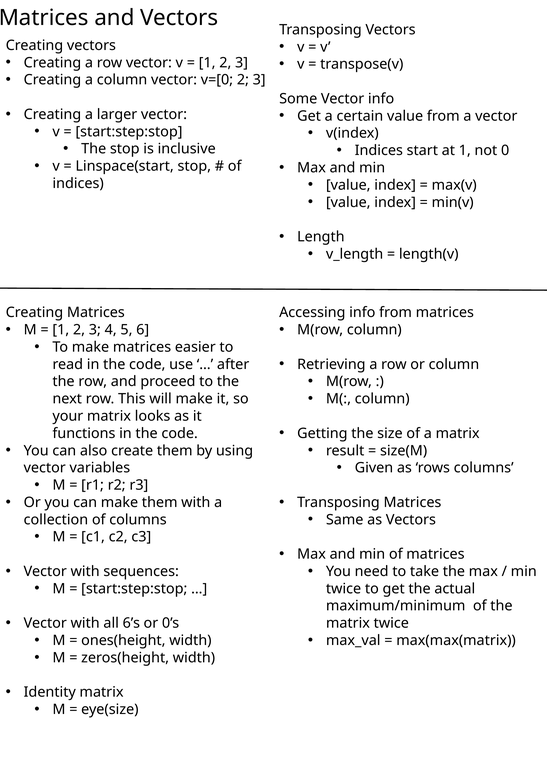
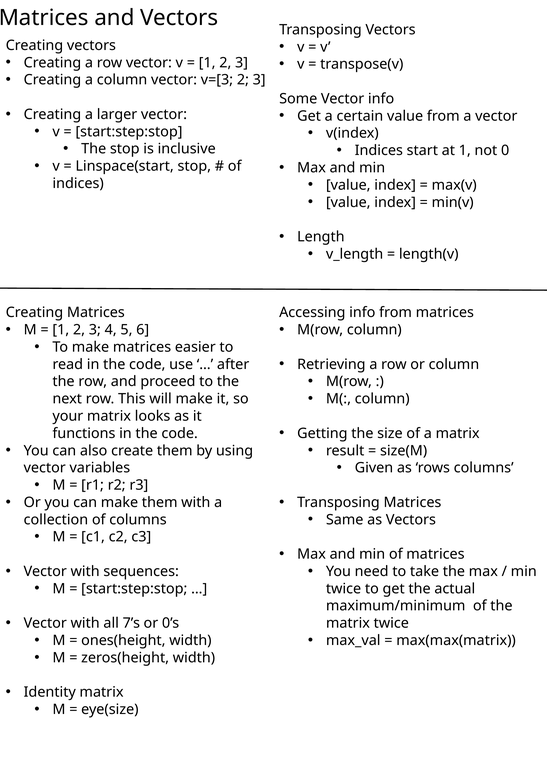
v=[0: v=[0 -> v=[3 (217, 80)
6’s: 6’s -> 7’s (131, 624)
